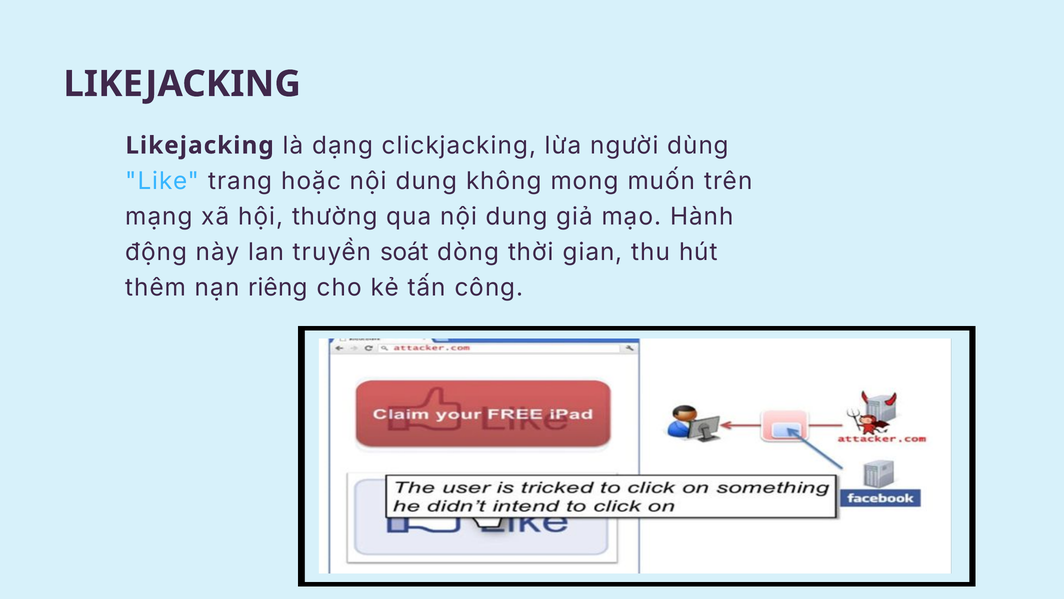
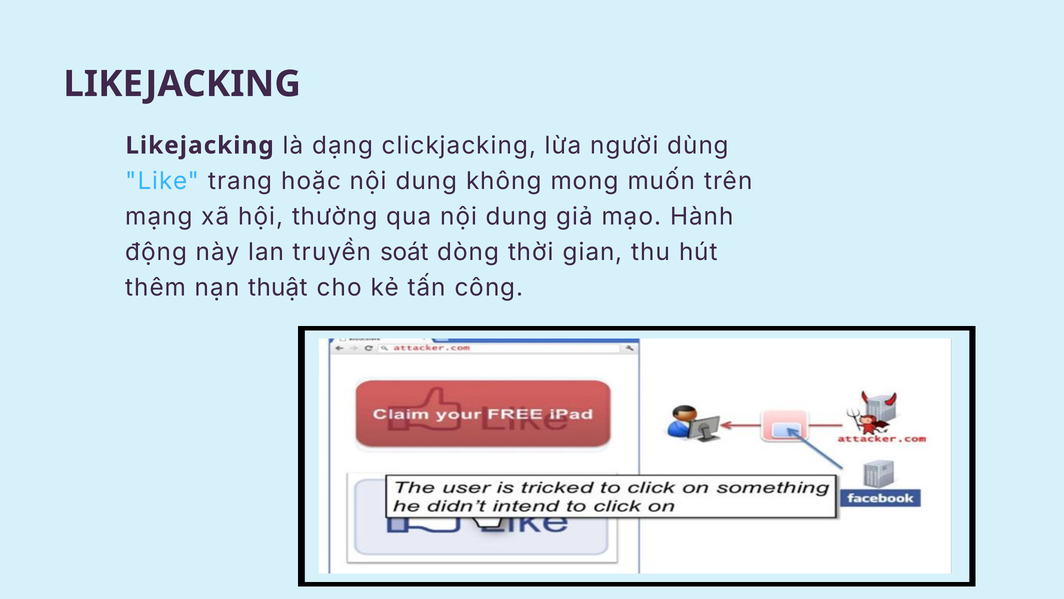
riêng: riêng -> thuật (278, 288)
